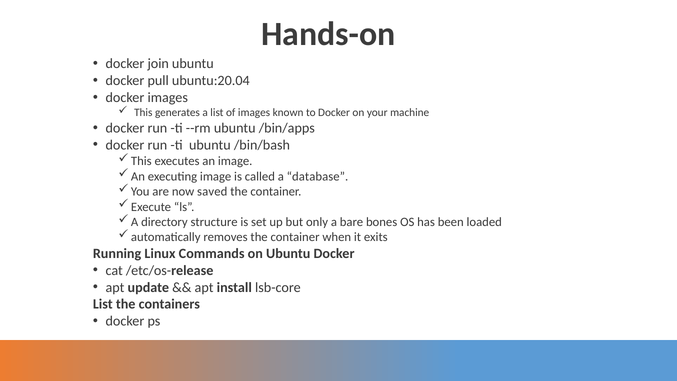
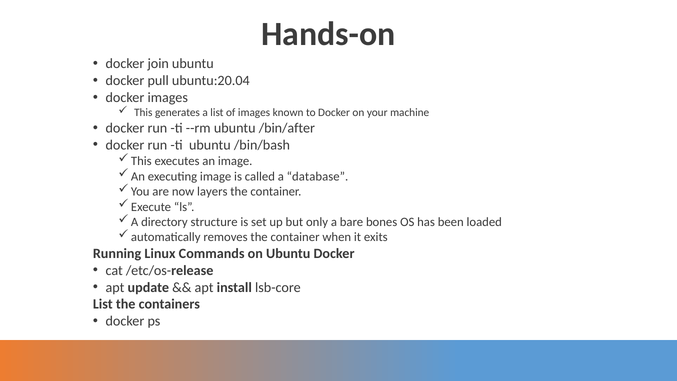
/bin/apps: /bin/apps -> /bin/after (287, 128)
saved: saved -> layers (212, 191)
